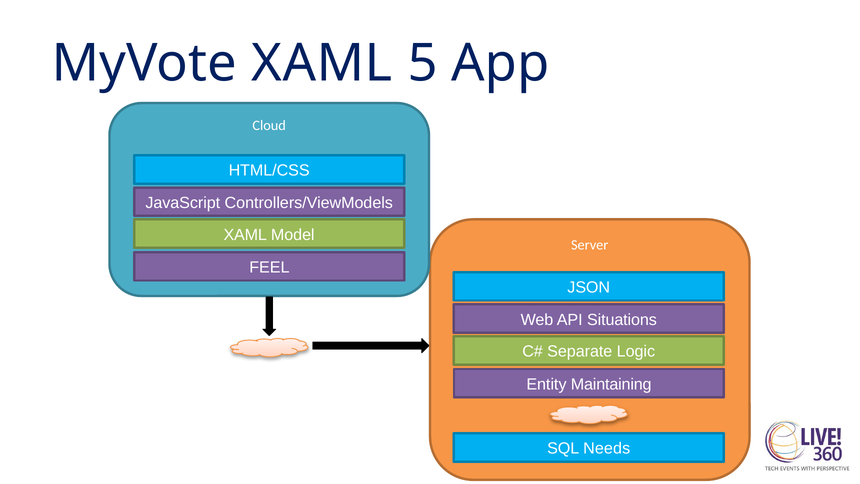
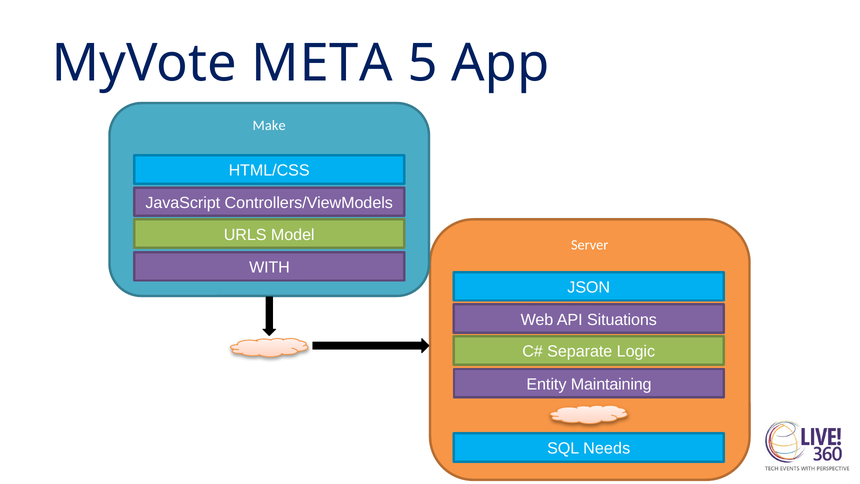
MyVote XAML: XAML -> META (322, 63)
Cloud: Cloud -> Make (269, 125)
XAML: XAML -> URLS (245, 235)
FEEL: FEEL -> WITH (269, 267)
